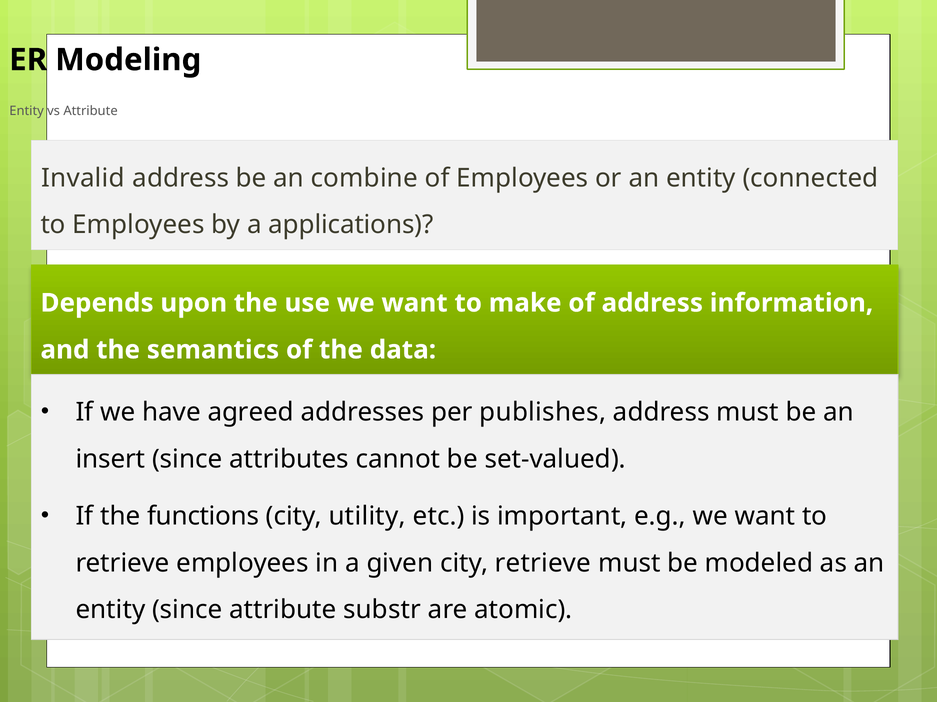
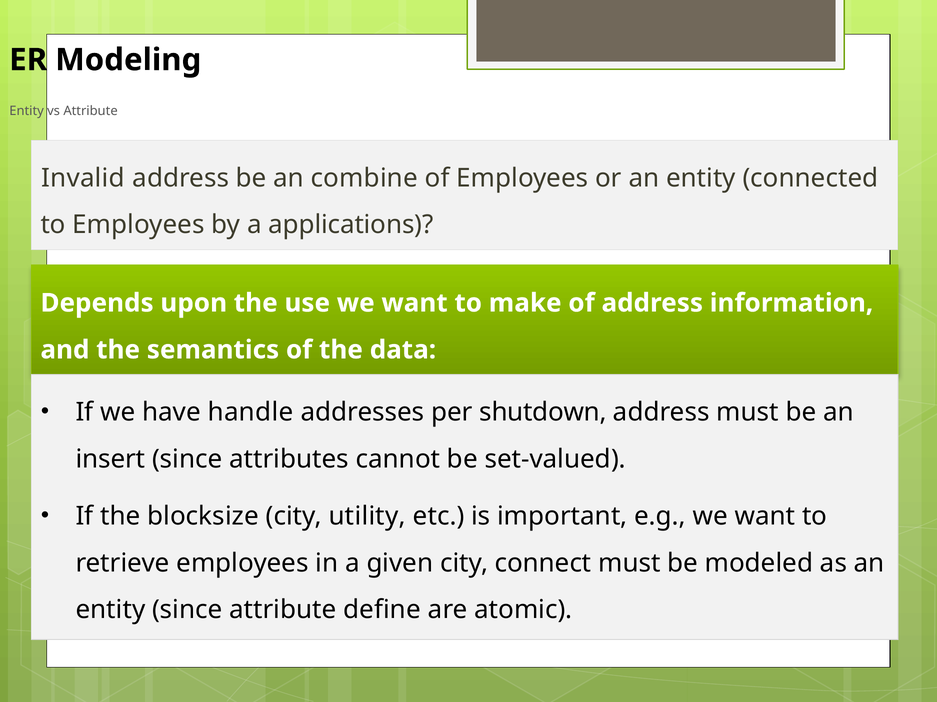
agreed: agreed -> handle (251, 413)
publishes: publishes -> shutdown (543, 413)
functions: functions -> blocksize (203, 517)
city retrieve: retrieve -> connect (543, 564)
substr: substr -> define (382, 610)
